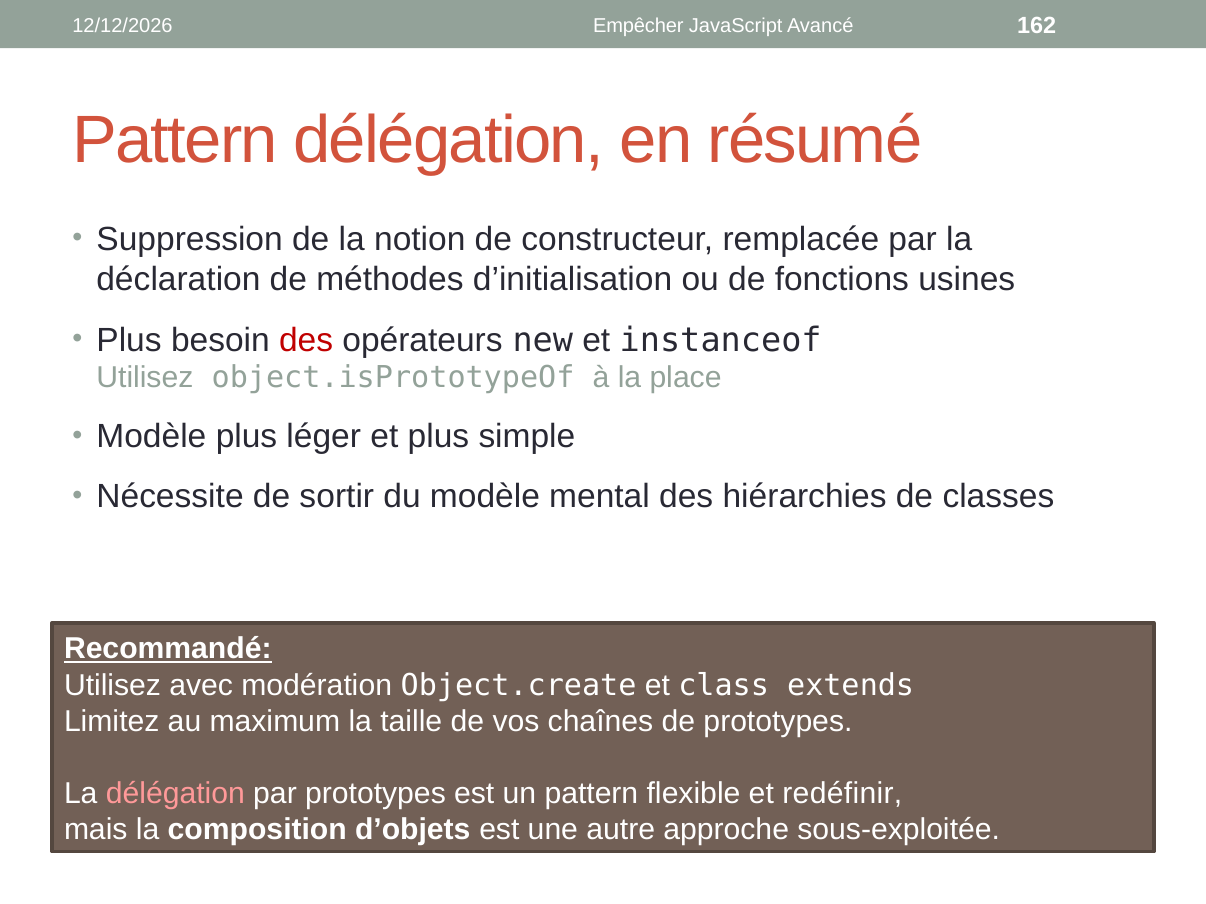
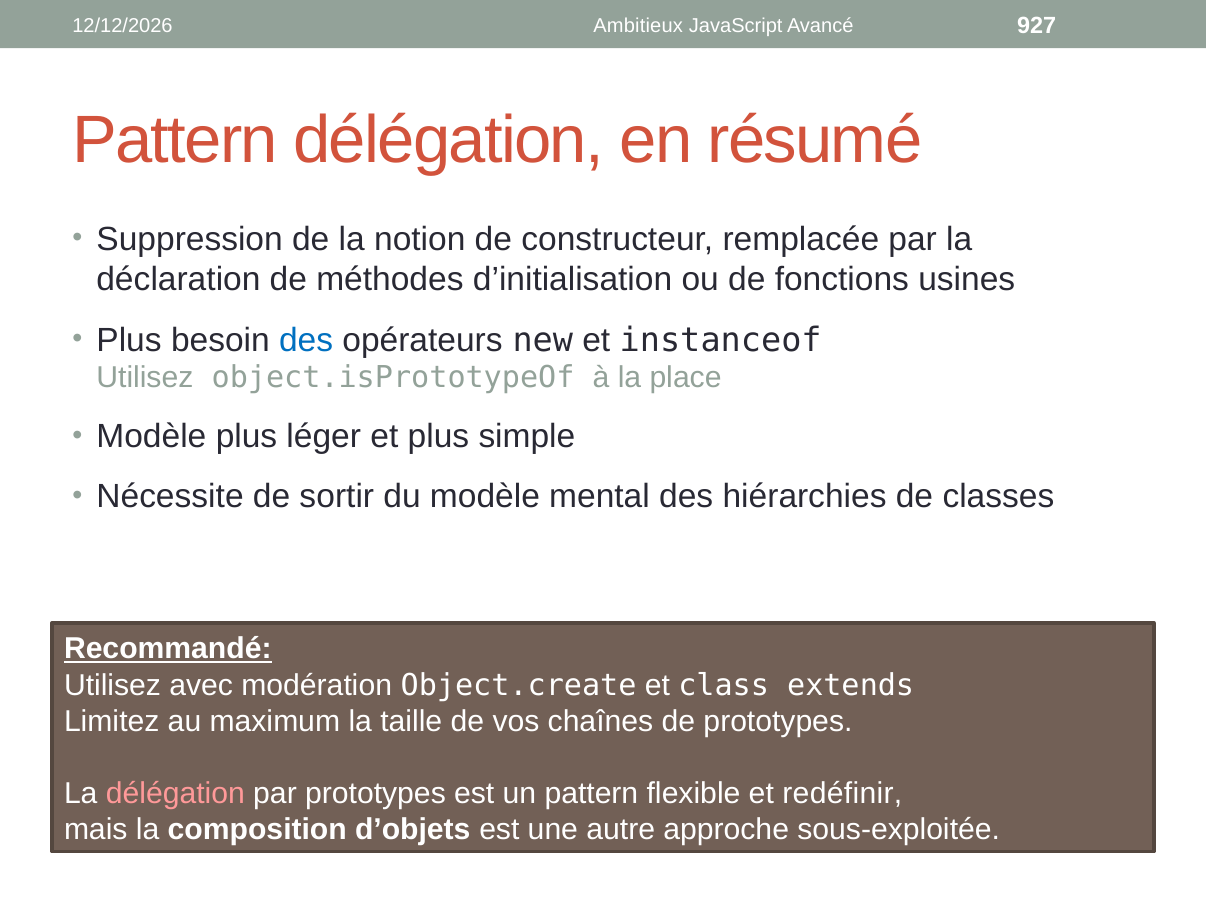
Empêcher: Empêcher -> Ambitieux (638, 25)
162: 162 -> 927 (1037, 26)
des colour: red -> blue (306, 340)
